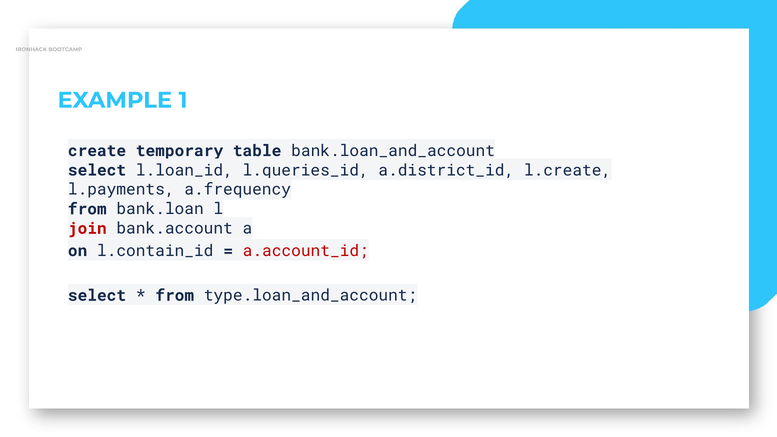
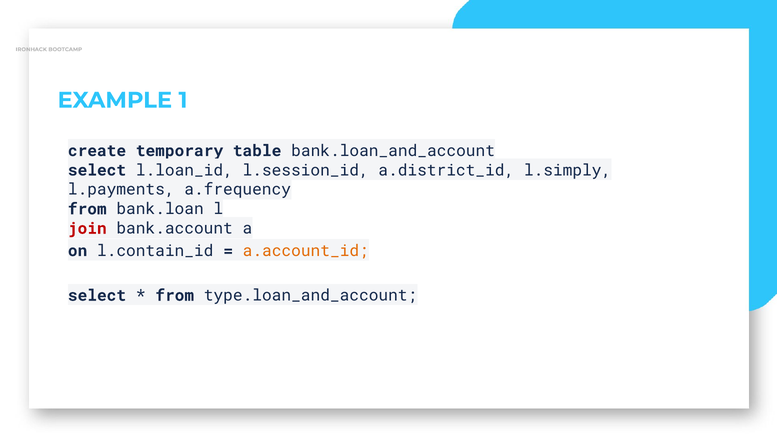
l.queries_id: l.queries_id -> l.session_id (306, 170)
l.create: l.create -> l.simply (568, 170)
a.account_id colour: red -> orange (306, 251)
